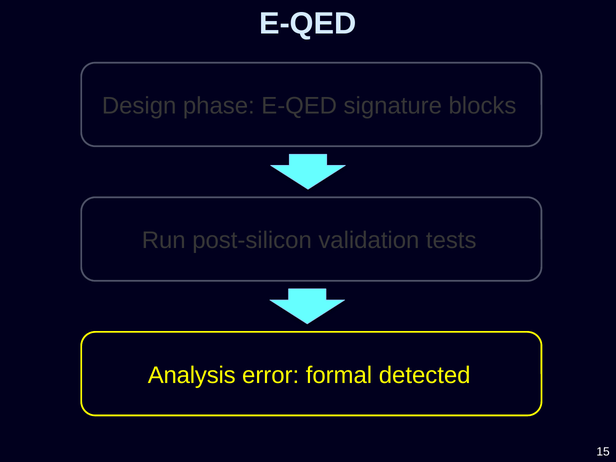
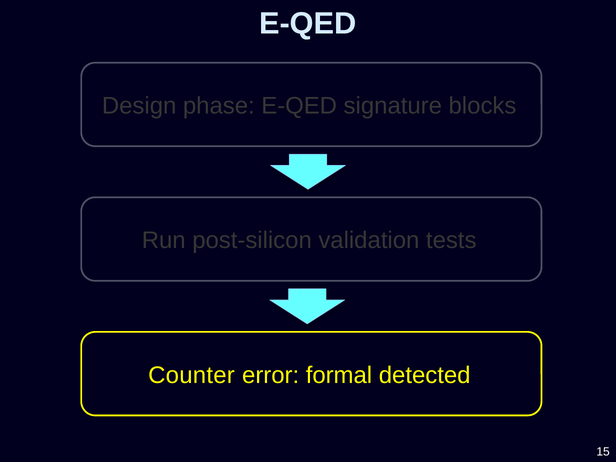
Analysis: Analysis -> Counter (192, 375)
